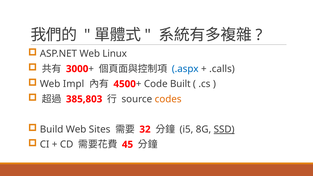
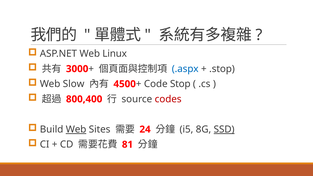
.calls: .calls -> .stop (222, 69)
Impl: Impl -> Slow (74, 84)
Built: Built -> Stop (180, 84)
385,803: 385,803 -> 800,400 (84, 99)
codes colour: orange -> red (168, 99)
Web underline: none -> present (76, 129)
32: 32 -> 24 (145, 129)
45: 45 -> 81 (127, 145)
